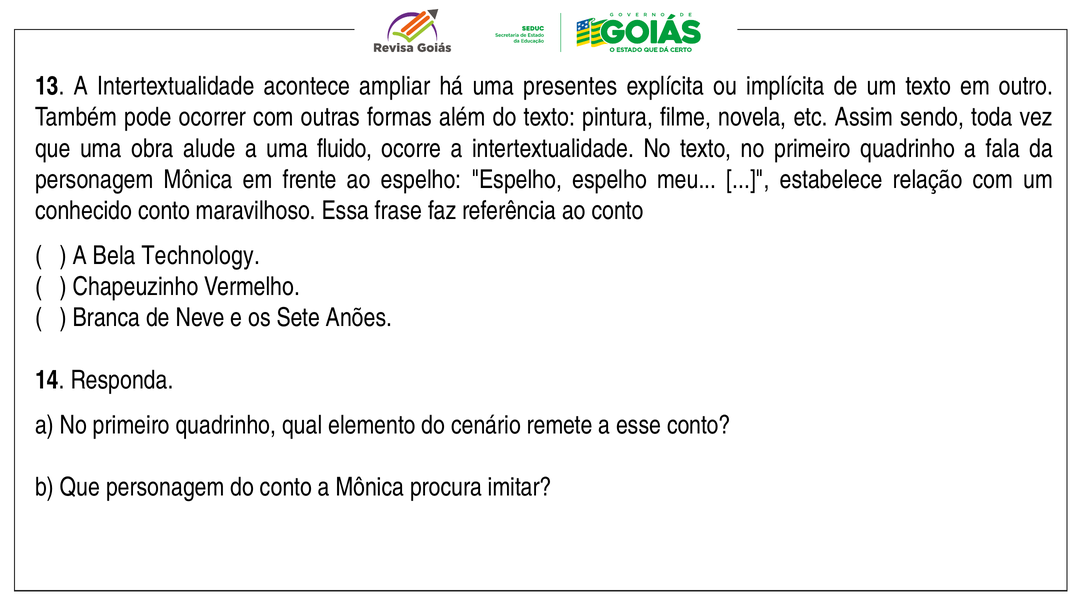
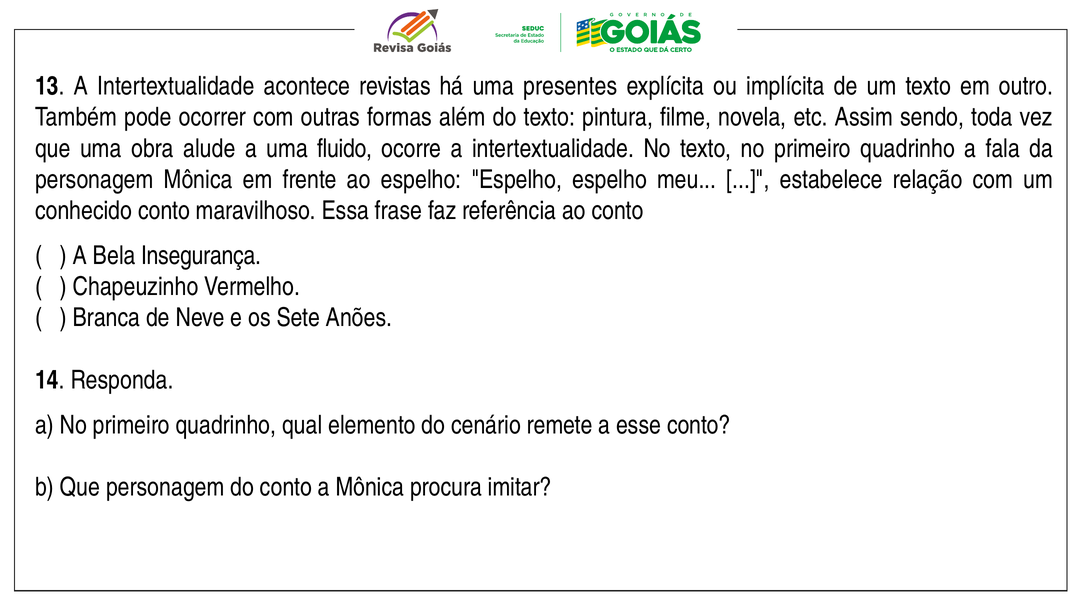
ampliar: ampliar -> revistas (395, 86)
Technology: Technology -> Insegurança (201, 255)
